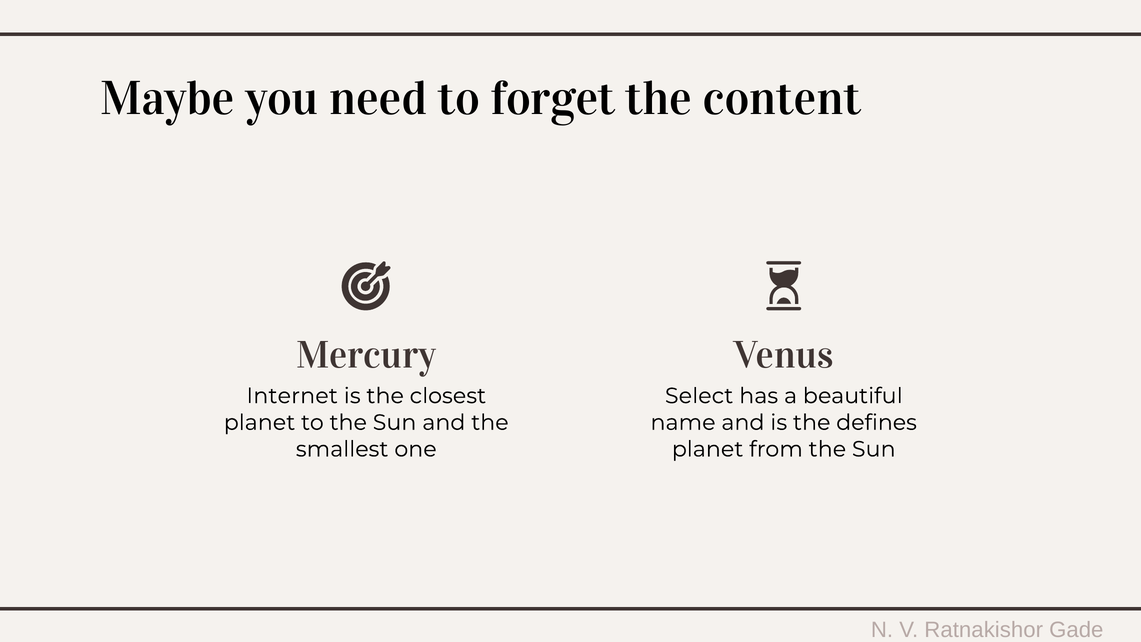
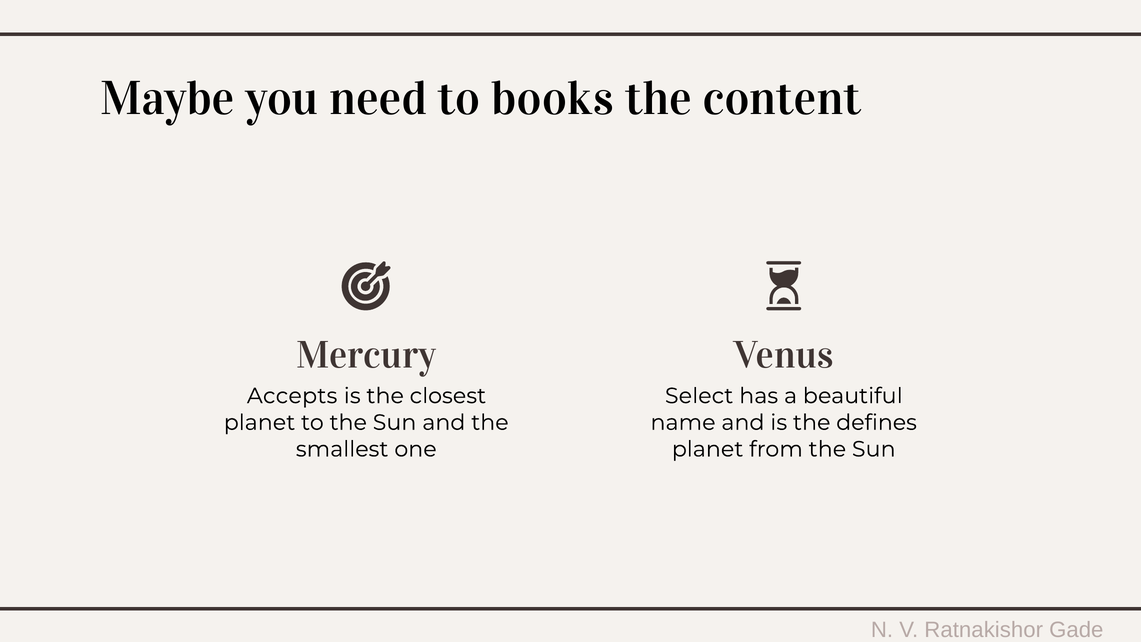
forget: forget -> books (553, 99)
Internet: Internet -> Accepts (292, 396)
